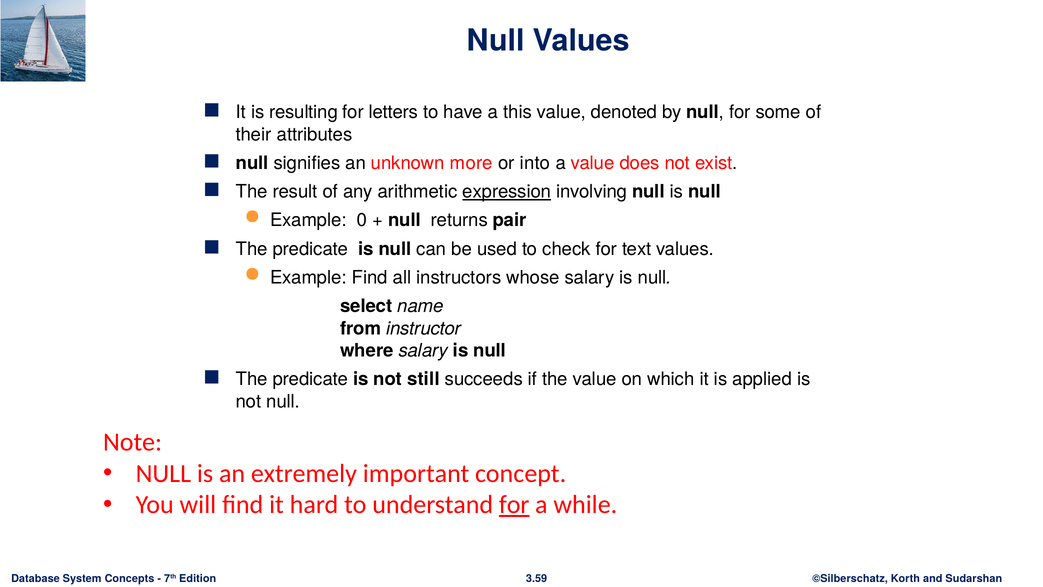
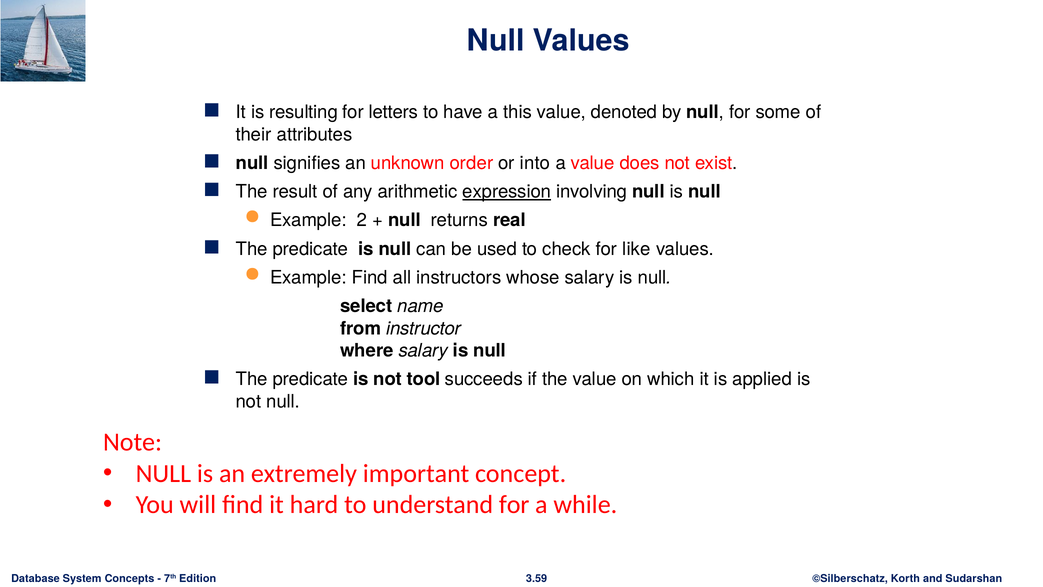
more: more -> order (471, 163)
0: 0 -> 2 (362, 220)
pair: pair -> real (509, 220)
text: text -> like (637, 249)
still: still -> tool (424, 379)
for underline: present -> none (514, 505)
